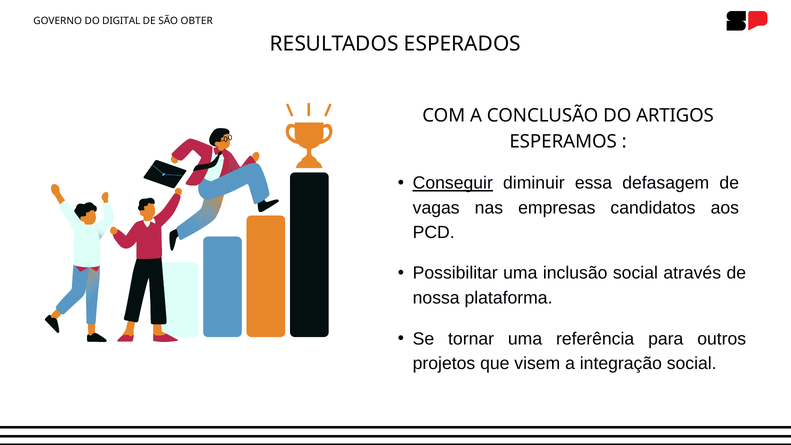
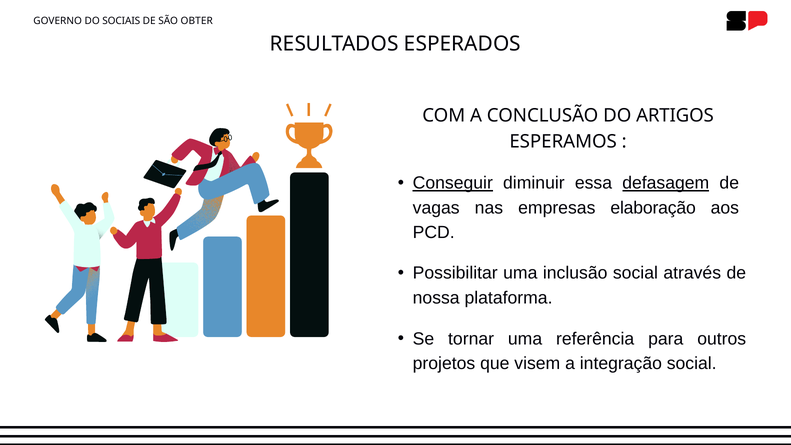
DIGITAL: DIGITAL -> SOCIAIS (121, 21)
defasagem underline: none -> present (666, 183)
candidatos: candidatos -> elaboração (653, 208)
